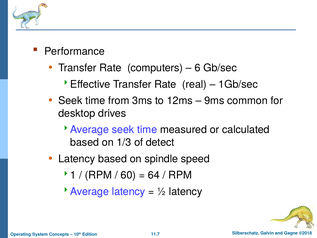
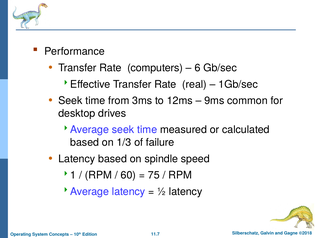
detect: detect -> failure (160, 142)
64: 64 -> 75 (154, 175)
